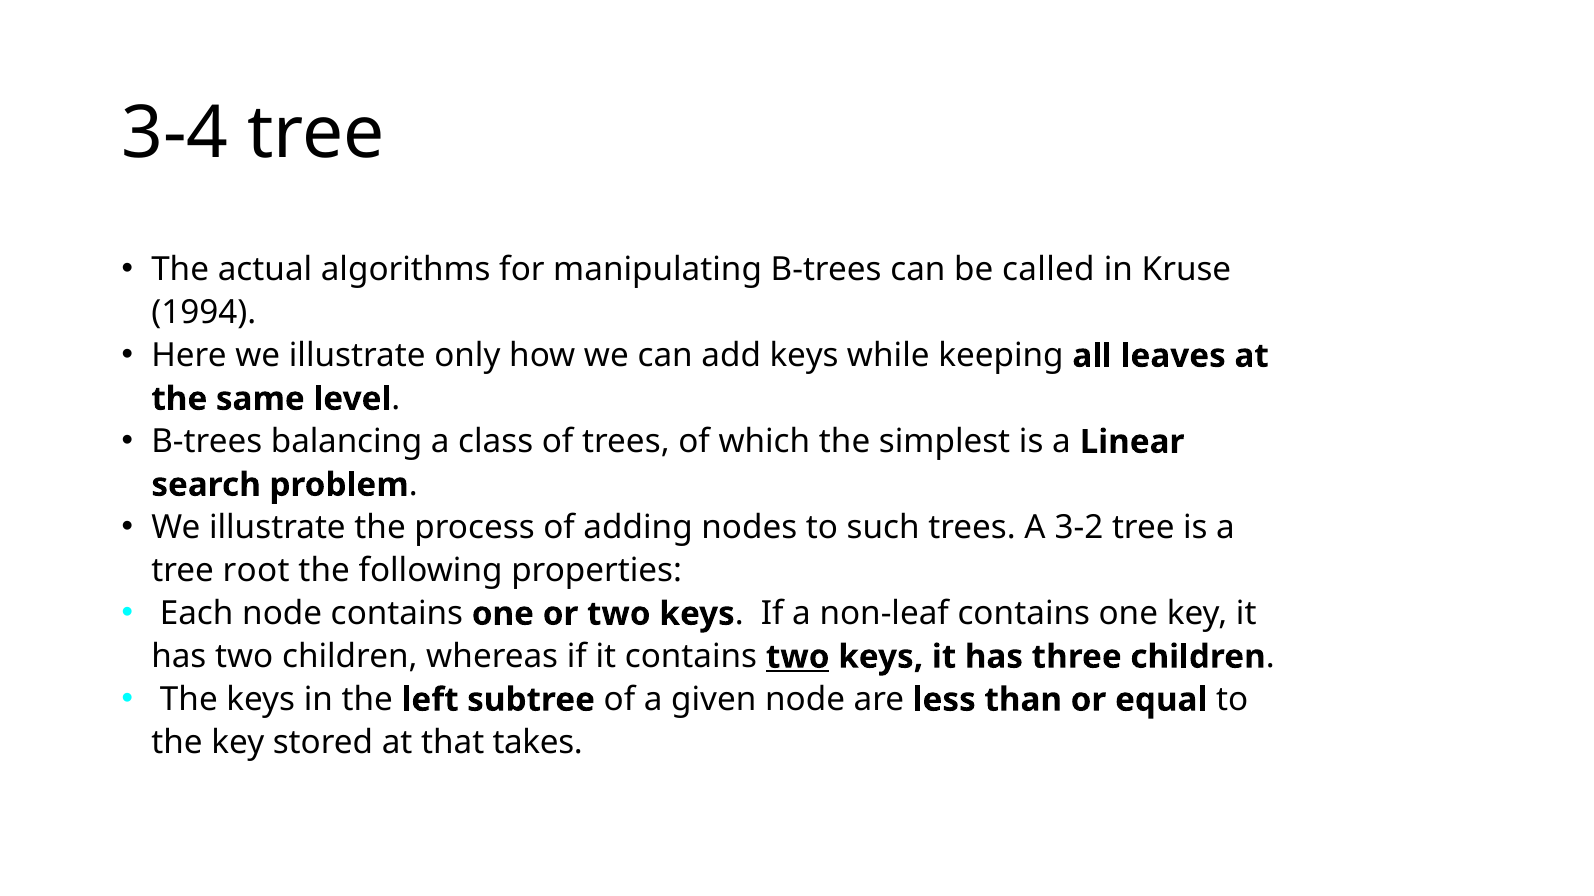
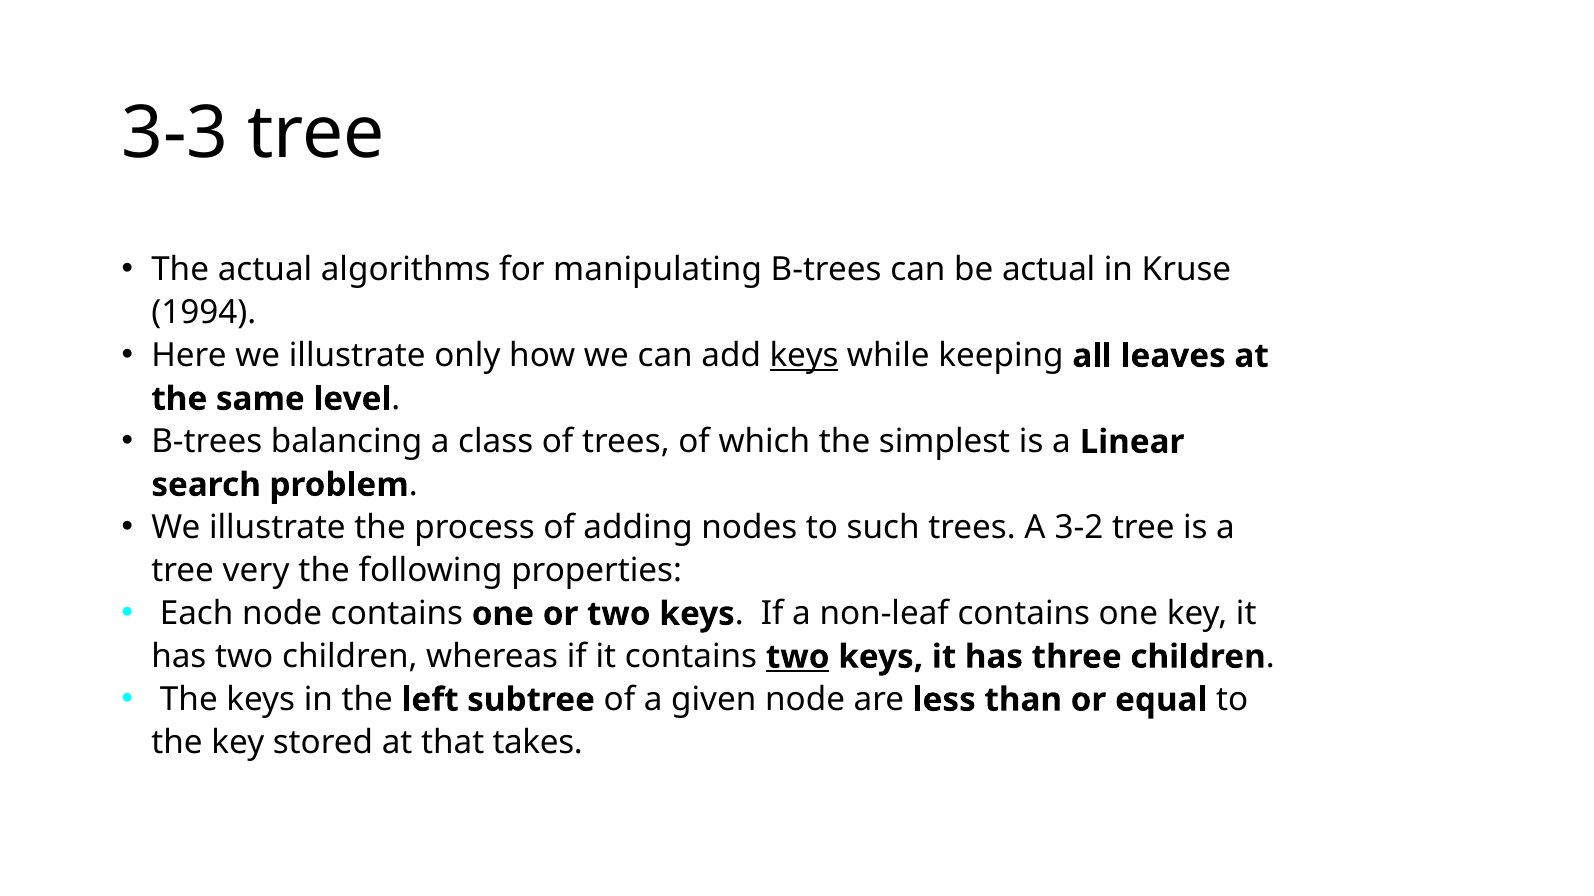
3-4: 3-4 -> 3-3 (175, 134)
be called: called -> actual (1049, 270)
keys underline: none -> present (804, 356)
root: root -> very (256, 571)
